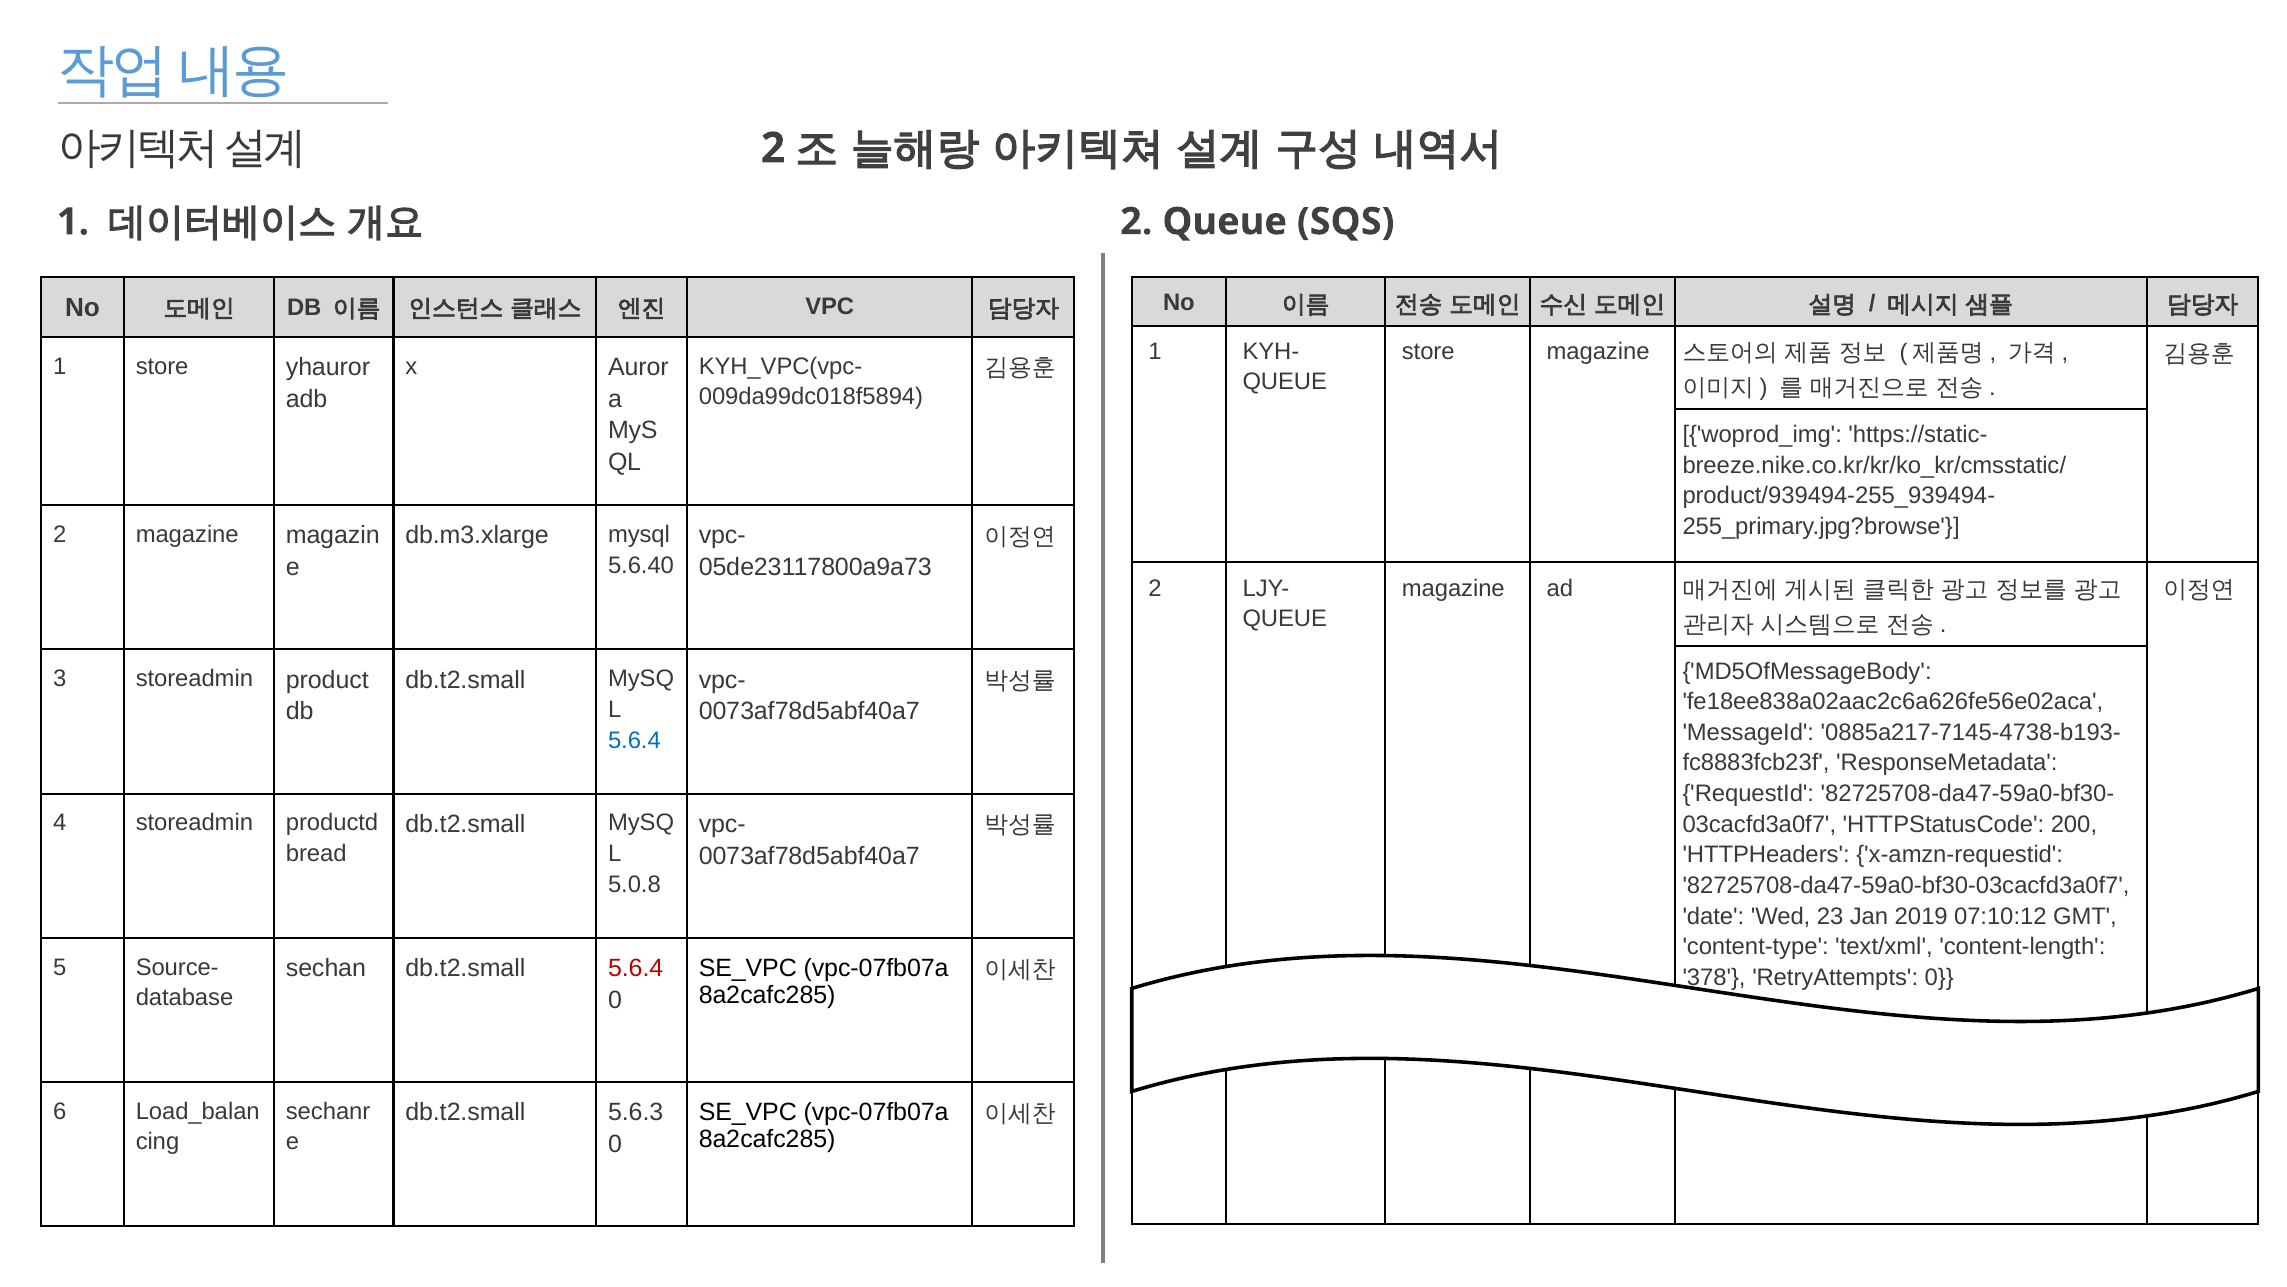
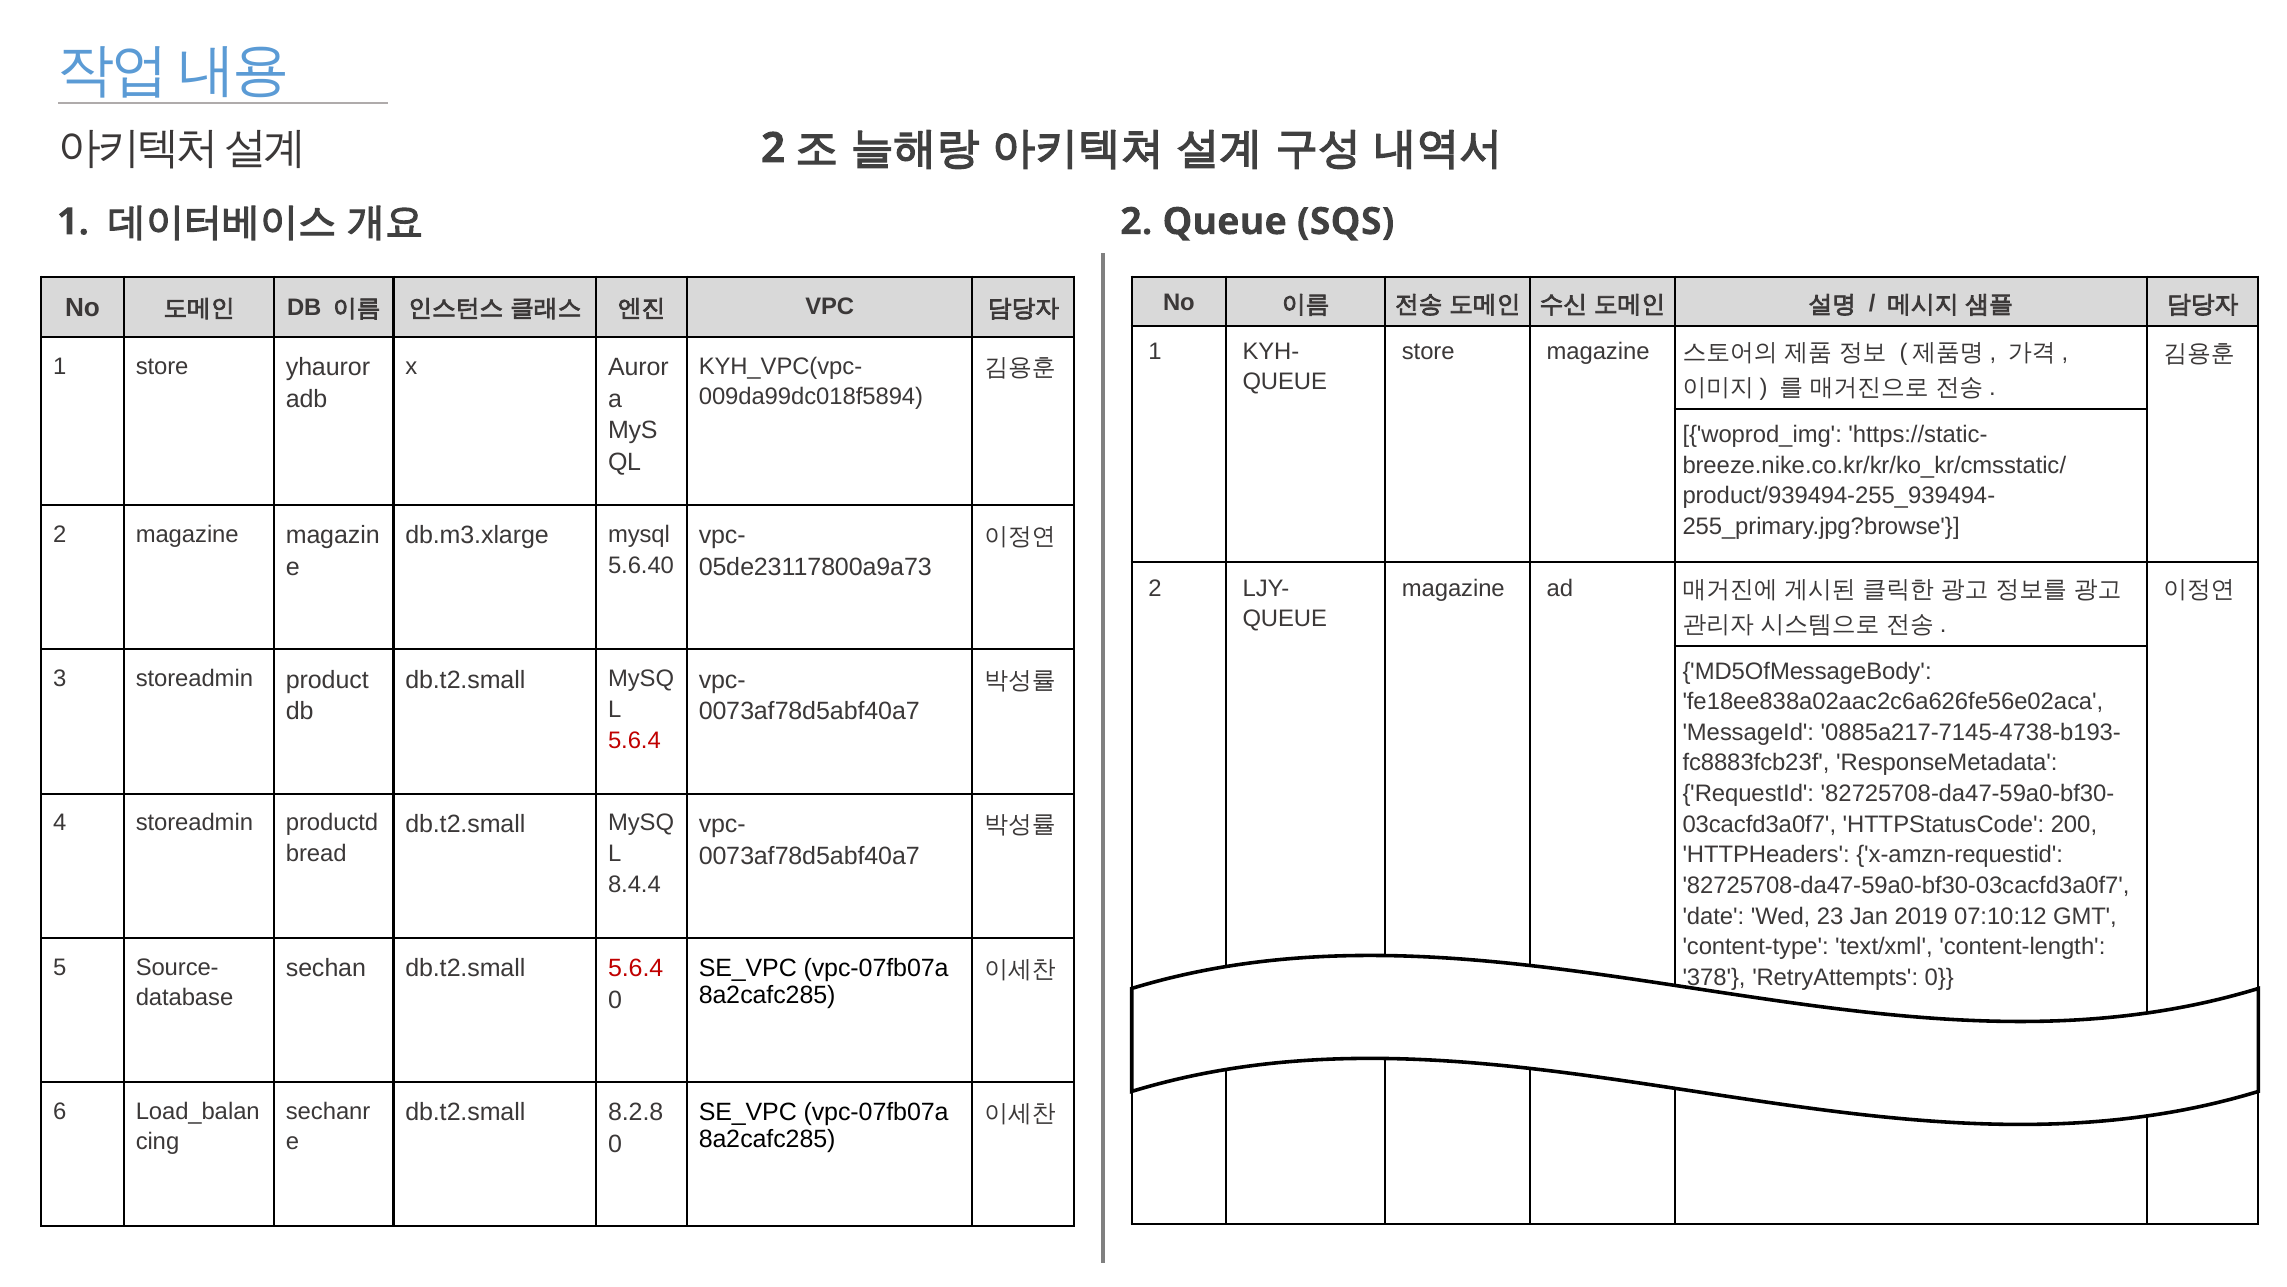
5.6.4 colour: blue -> red (634, 740)
5.0.8: 5.0.8 -> 8.4.4 (634, 884)
5.6.3: 5.6.3 -> 8.2.8 (636, 1112)
